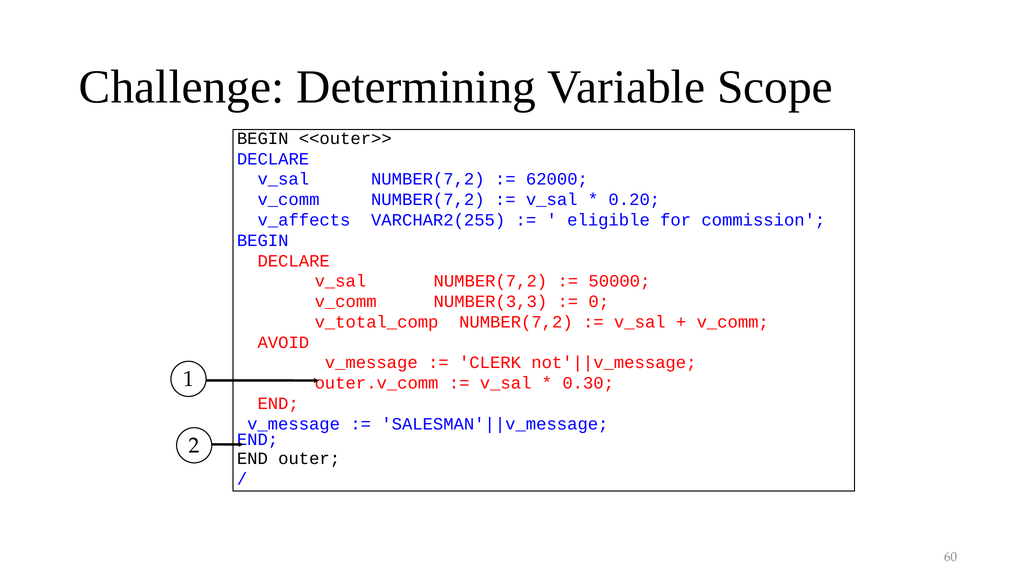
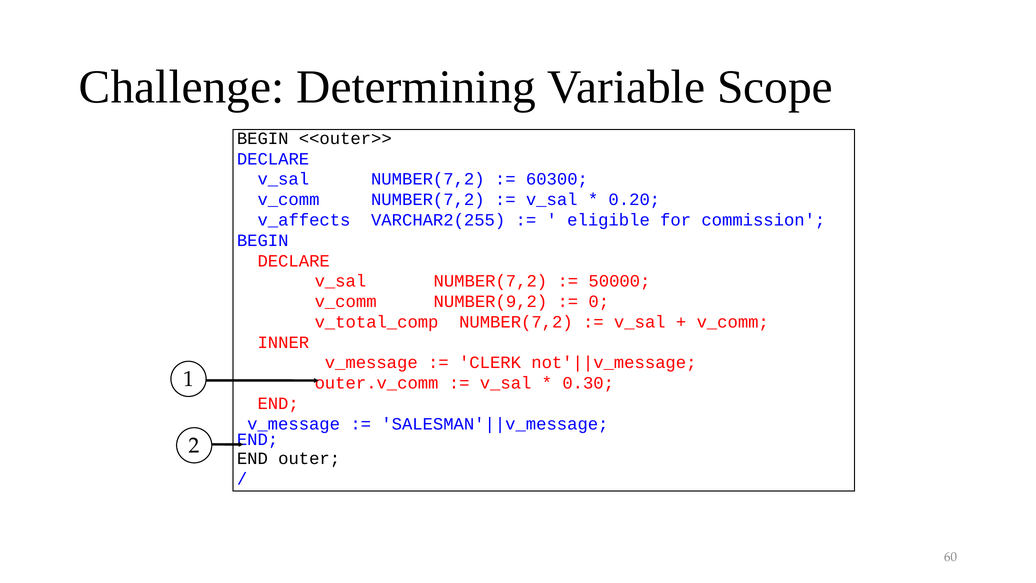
62000: 62000 -> 60300 (557, 179)
NUMBER(3,3: NUMBER(3,3 -> NUMBER(9,2 (490, 301)
AVOID: AVOID -> INNER (283, 342)
